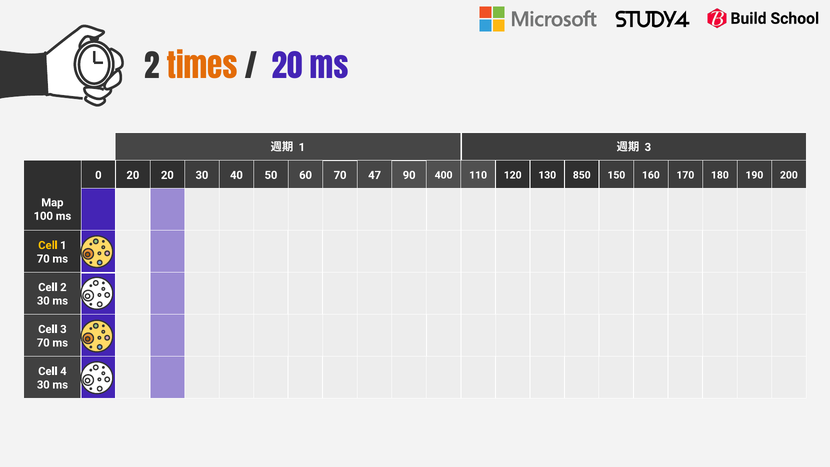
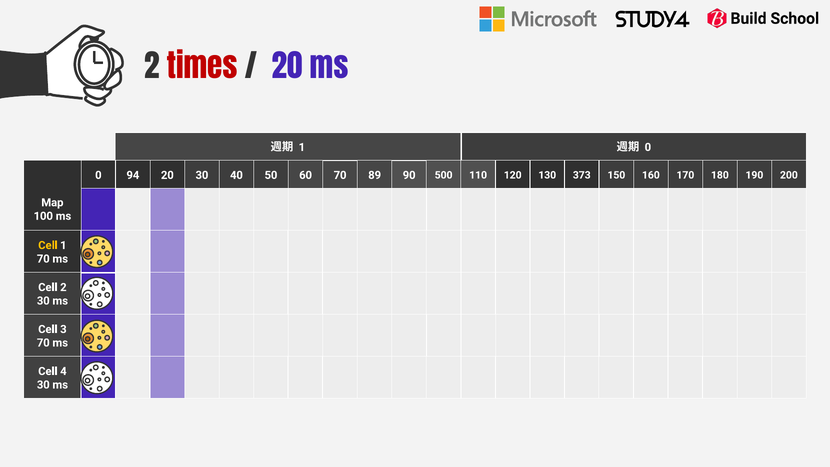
times colour: orange -> red (202, 68)
3: 3 -> 0 (648, 147)
0 20: 20 -> 94 (133, 175)
47: 47 -> 89 (375, 175)
400: 400 -> 500 (444, 175)
850: 850 -> 373 (582, 175)
